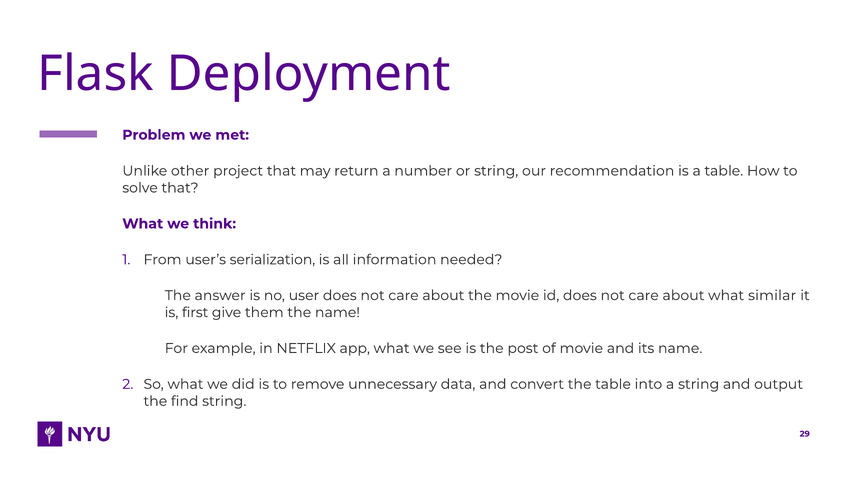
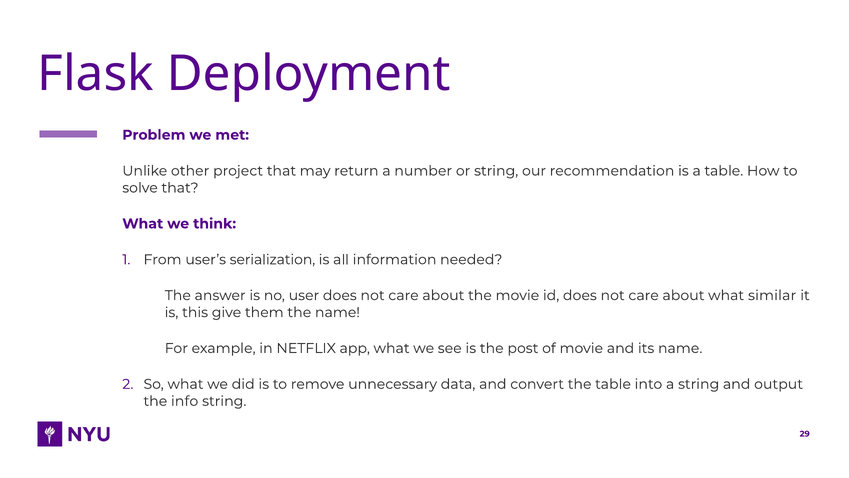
first: first -> this (195, 312)
find: find -> info (185, 401)
